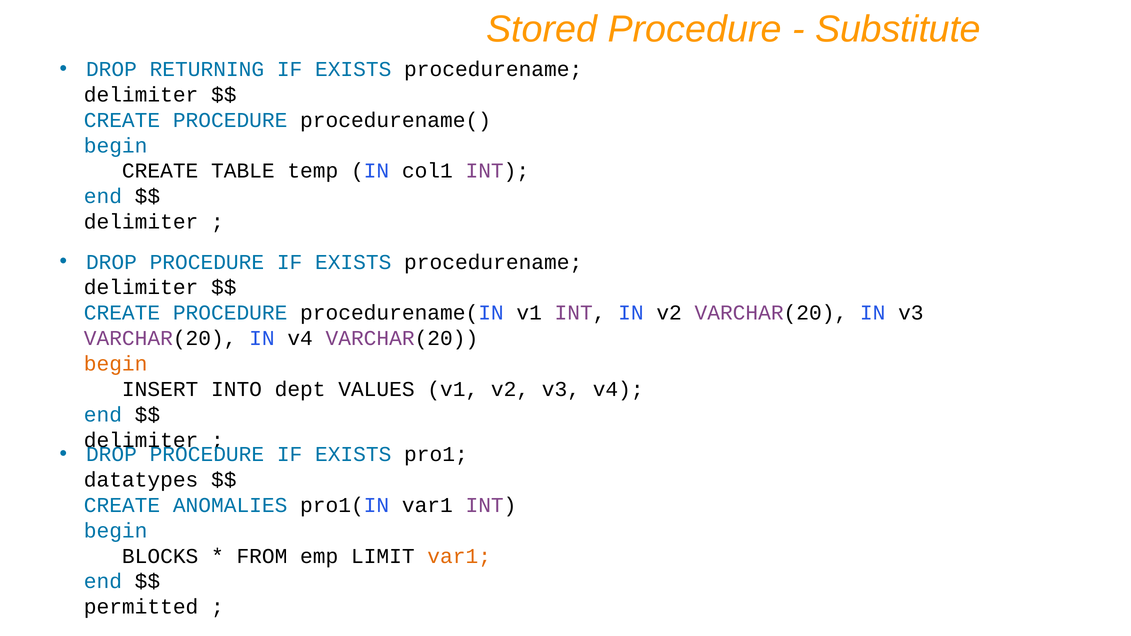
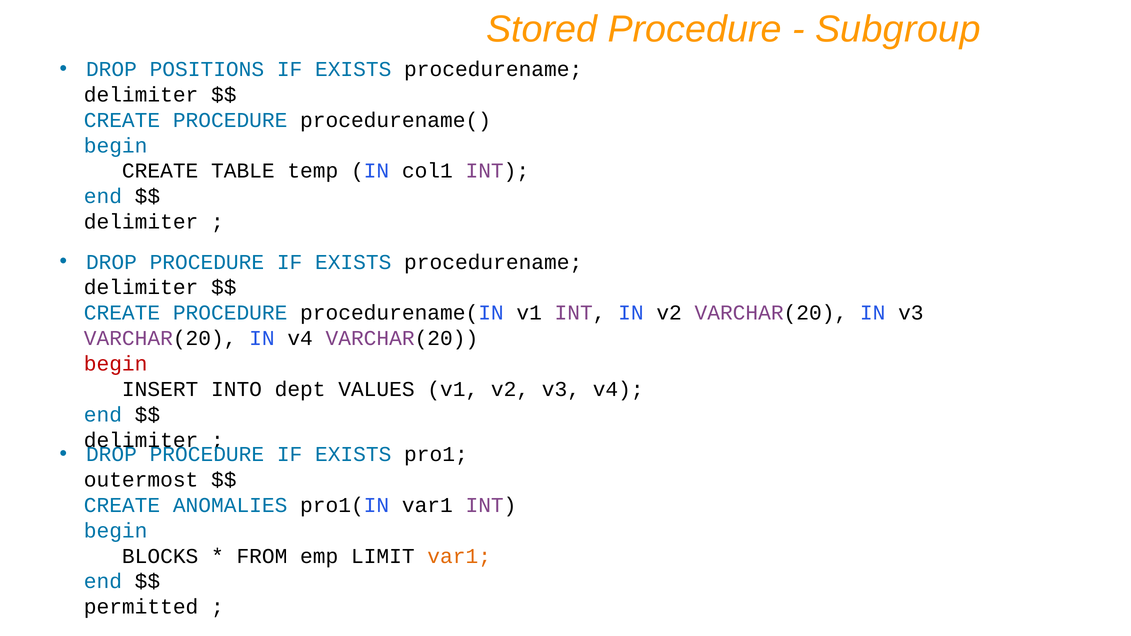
Substitute: Substitute -> Subgroup (898, 29)
RETURNING: RETURNING -> POSITIONS (207, 69)
begin colour: orange -> red (116, 364)
datatypes: datatypes -> outermost (141, 480)
